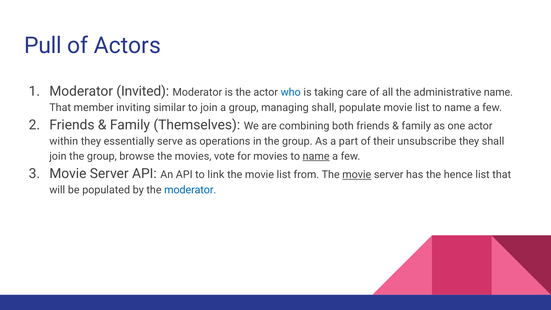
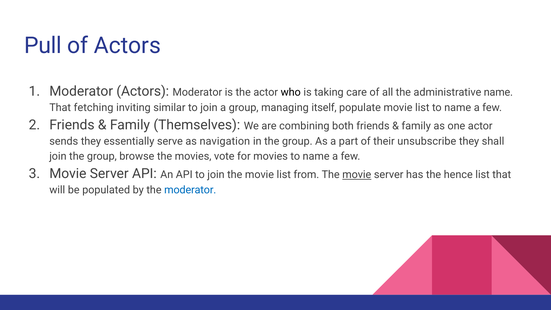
Moderator Invited: Invited -> Actors (143, 91)
who colour: blue -> black (291, 92)
member: member -> fetching (94, 108)
managing shall: shall -> itself (324, 108)
within: within -> sends (64, 141)
operations: operations -> navigation (225, 141)
name underline: present -> none (316, 156)
API to link: link -> join (216, 175)
